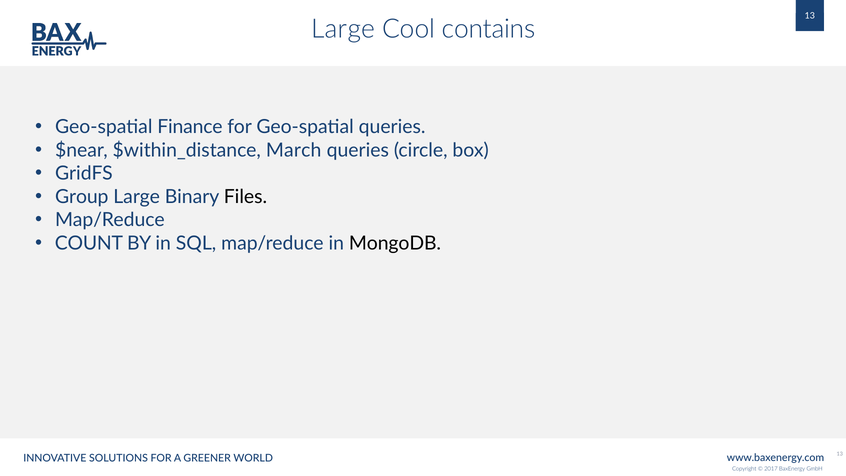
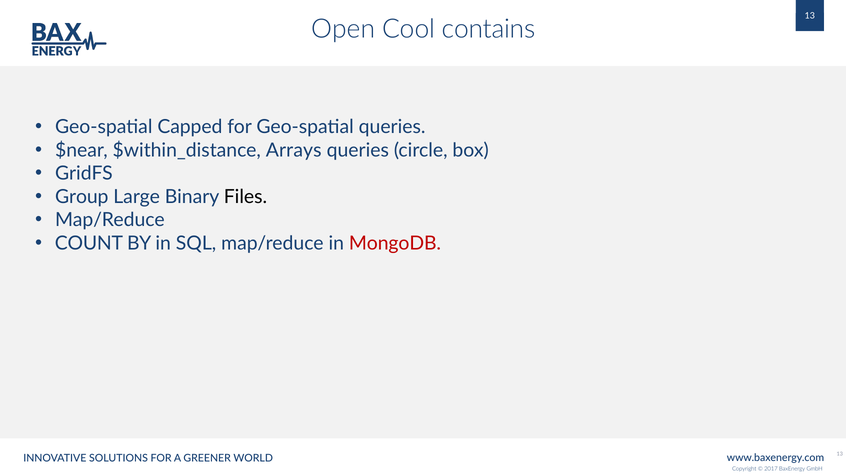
Large: Large -> Open (343, 29)
Finance: Finance -> Capped (190, 127)
March: March -> Arrays (294, 150)
MongoDB colour: black -> red (395, 243)
